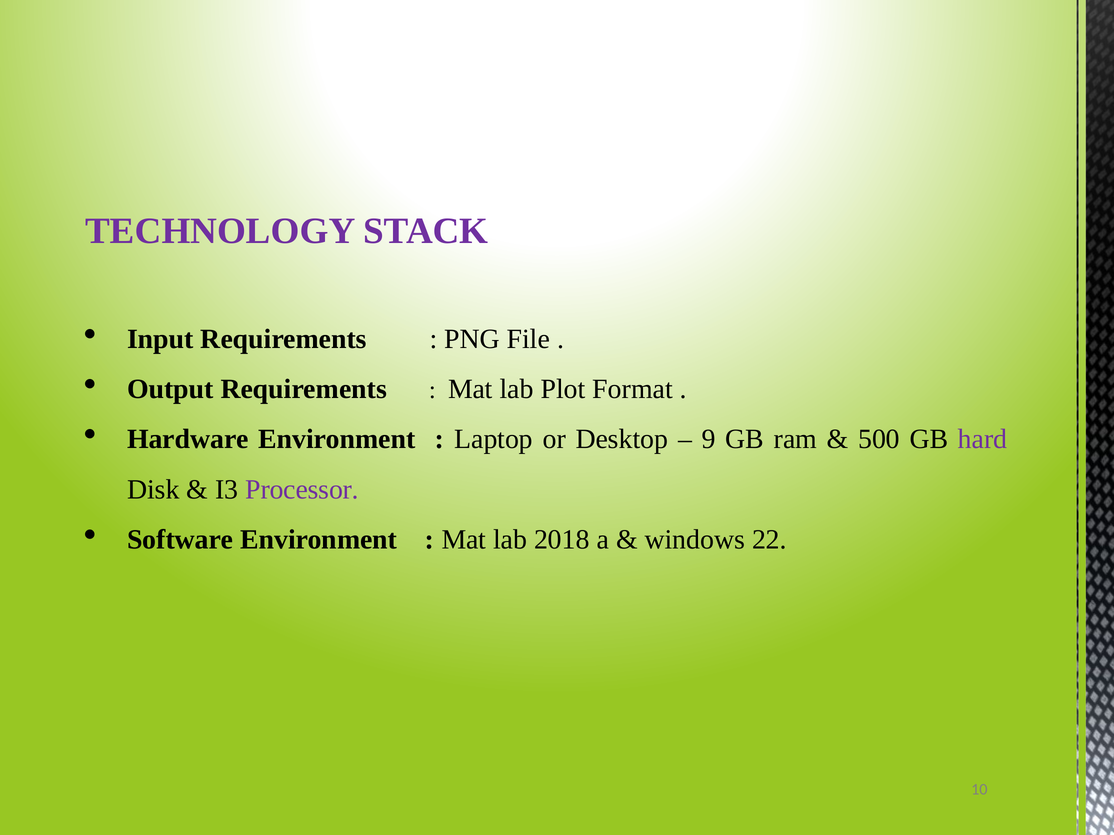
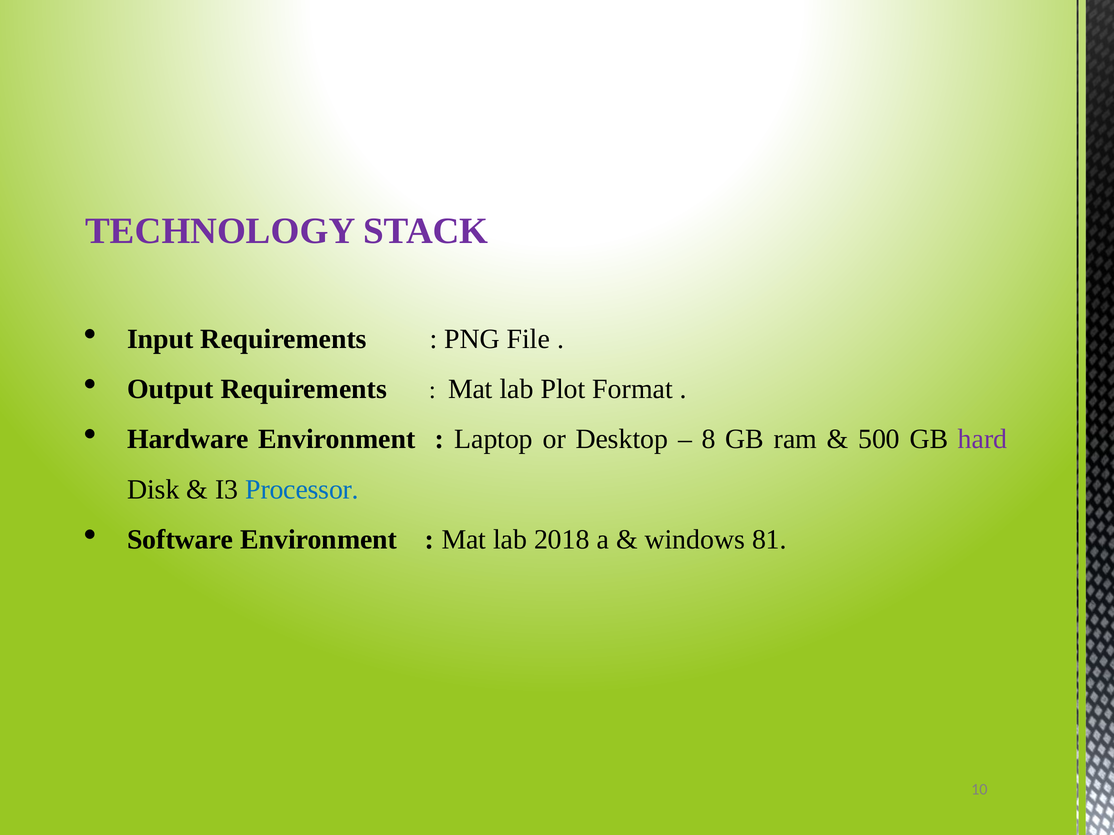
9: 9 -> 8 (709, 440)
Processor colour: purple -> blue (302, 490)
22: 22 -> 81 (769, 540)
